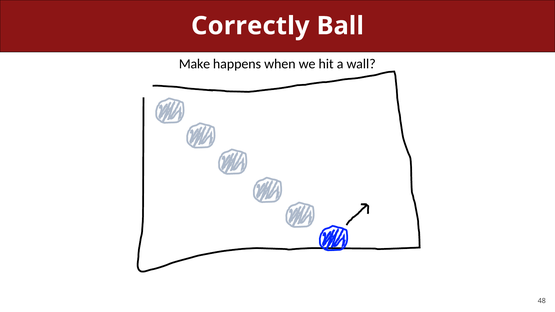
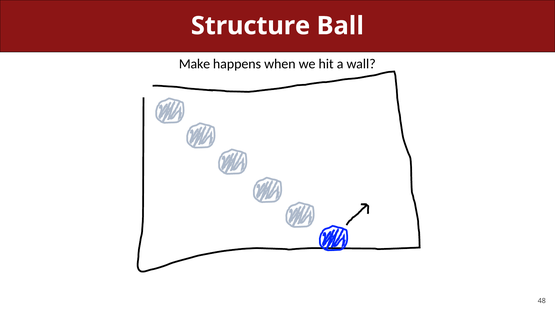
Correctly: Correctly -> Structure (250, 26)
